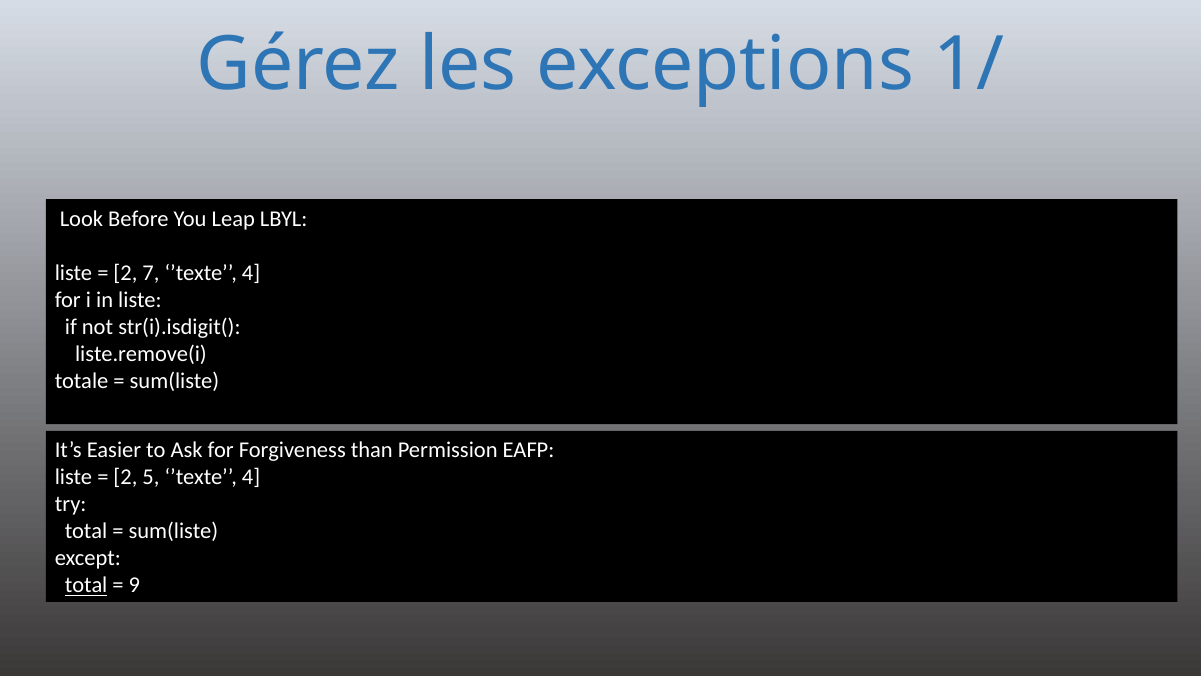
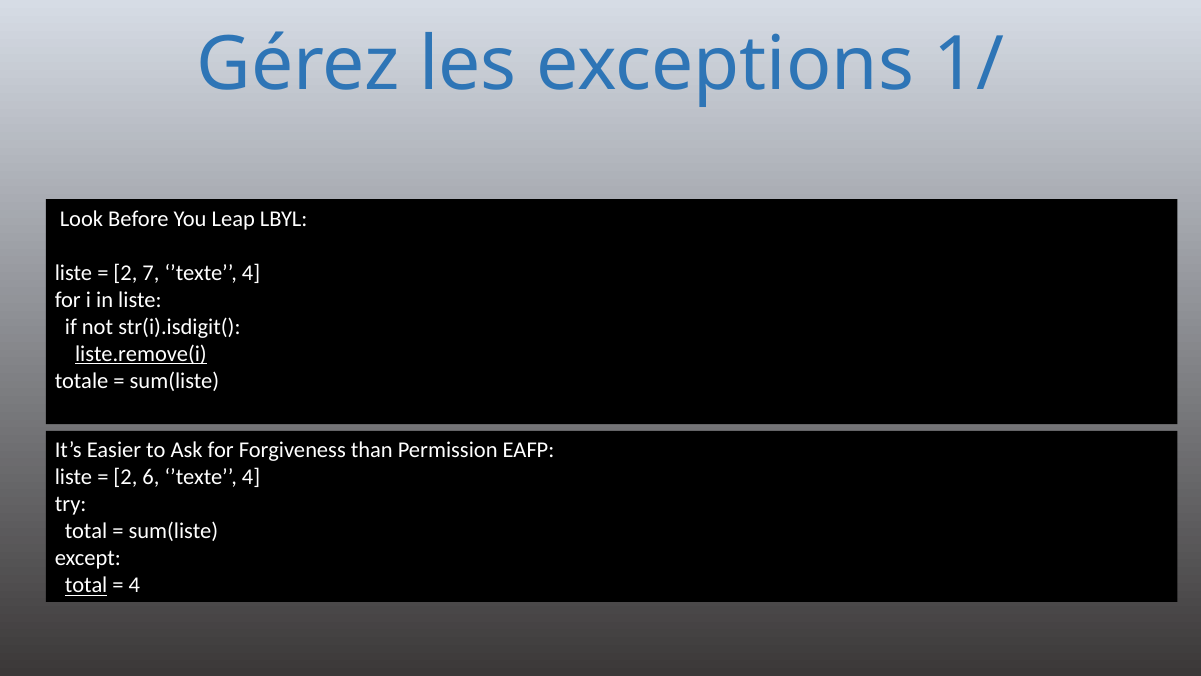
liste.remove(i underline: none -> present (141, 354)
5: 5 -> 6 (151, 477)
9: 9 -> 4 (134, 585)
